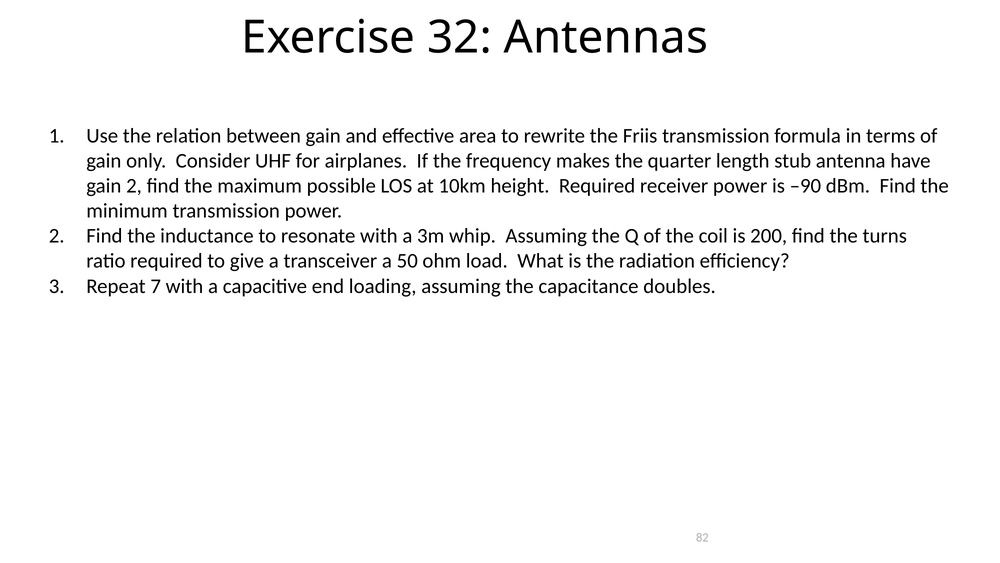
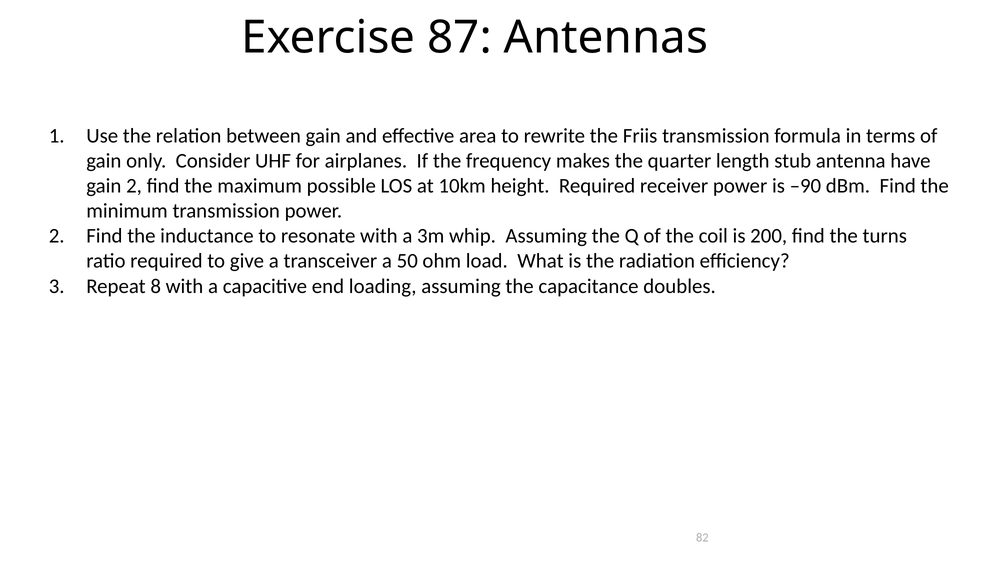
32: 32 -> 87 (460, 37)
7: 7 -> 8 (156, 286)
